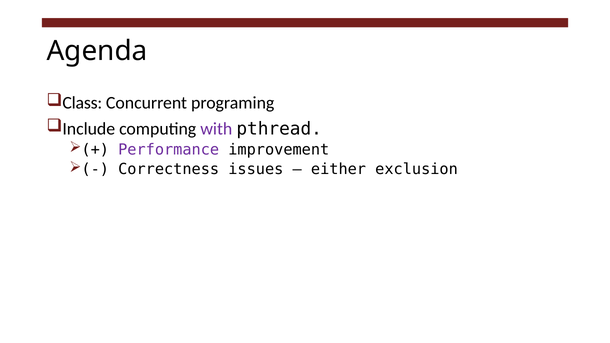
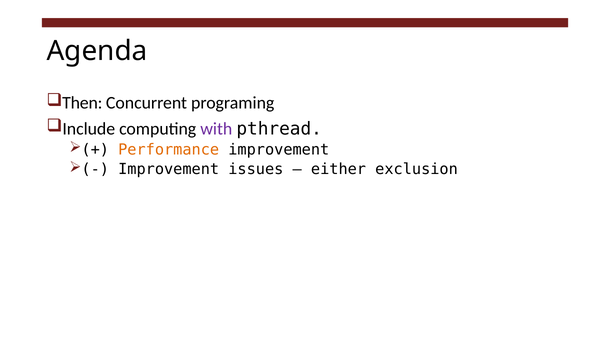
Class: Class -> Then (82, 103)
Performance colour: purple -> orange (169, 150)
Correctness: Correctness -> Improvement (169, 169)
